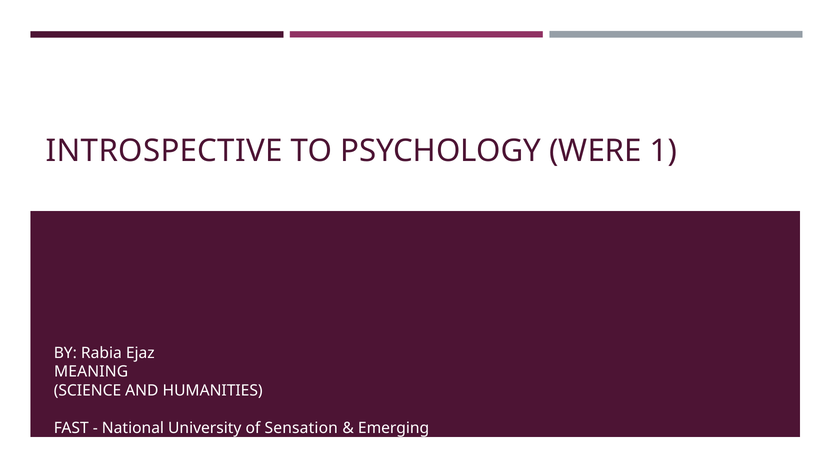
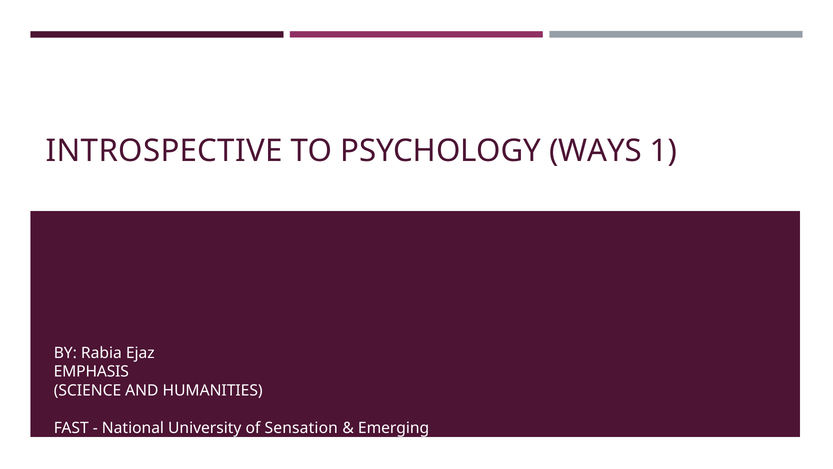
WERE: WERE -> WAYS (595, 151)
MEANING: MEANING -> EMPHASIS (91, 371)
